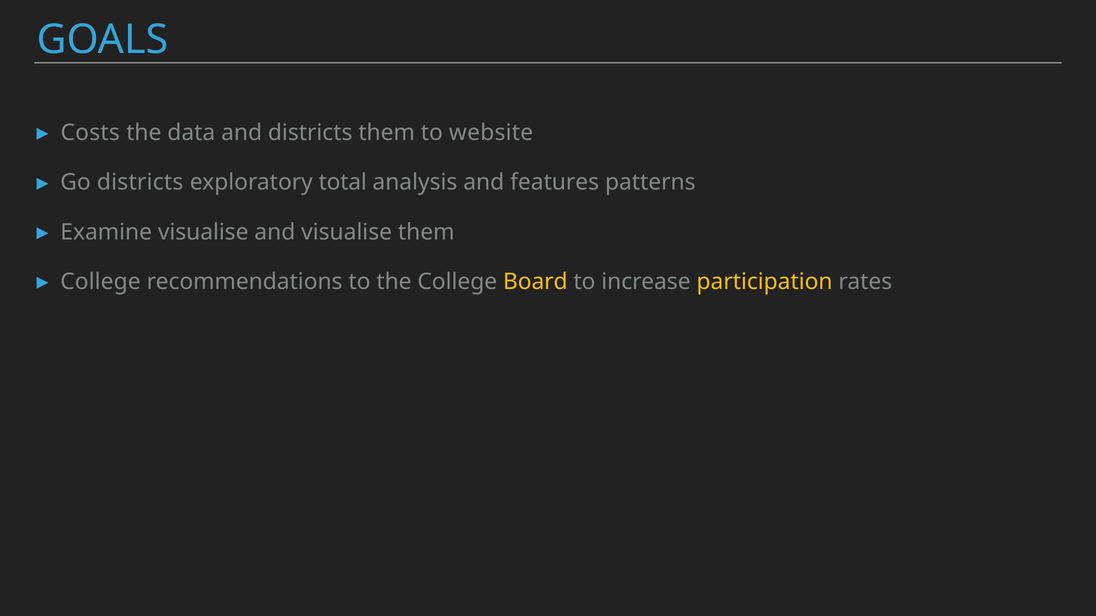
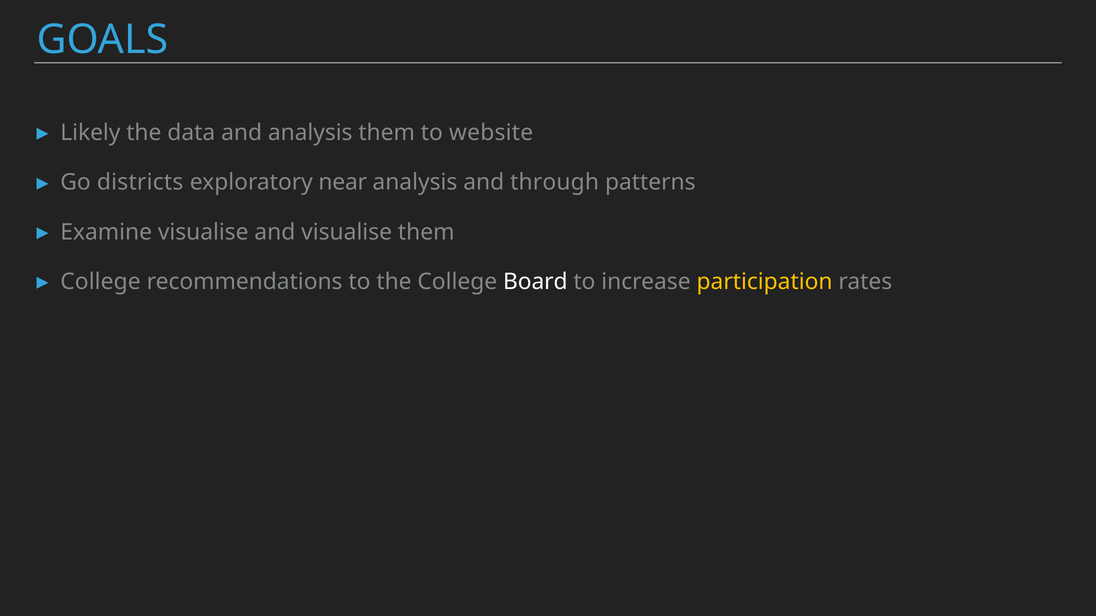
Costs: Costs -> Likely (90, 133)
and districts: districts -> analysis (310, 133)
total: total -> near (343, 183)
features: features -> through (555, 183)
Board colour: yellow -> white (535, 282)
